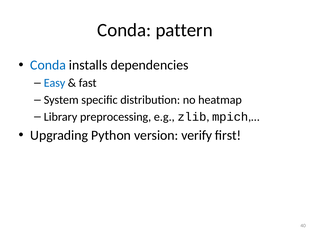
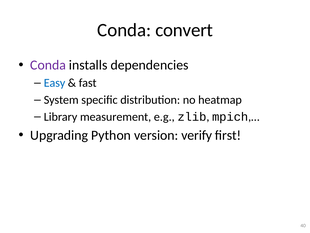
pattern: pattern -> convert (184, 30)
Conda colour: blue -> purple (48, 65)
preprocessing: preprocessing -> measurement (116, 117)
